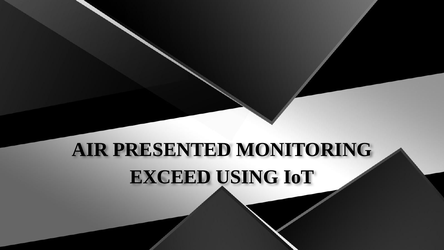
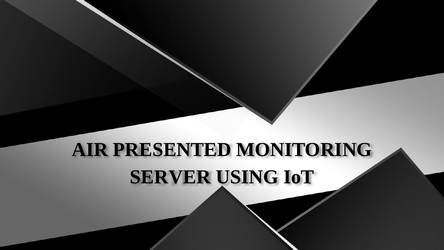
EXCEED: EXCEED -> SERVER (170, 177)
